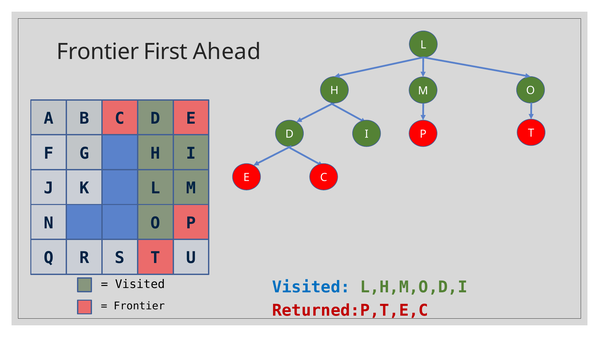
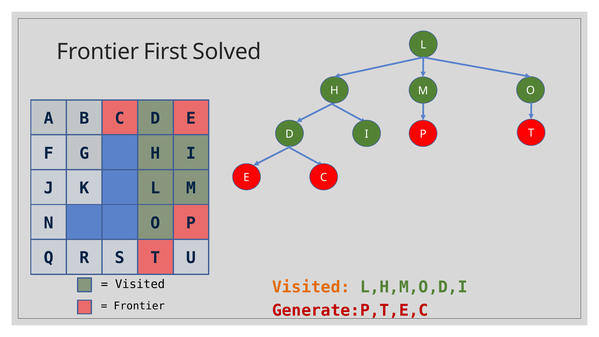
Ahead: Ahead -> Solved (227, 52)
Visited colour: blue -> orange (311, 287)
Returned:P,T,E,C: Returned:P,T,E,C -> Generate:P,T,E,C (350, 310)
